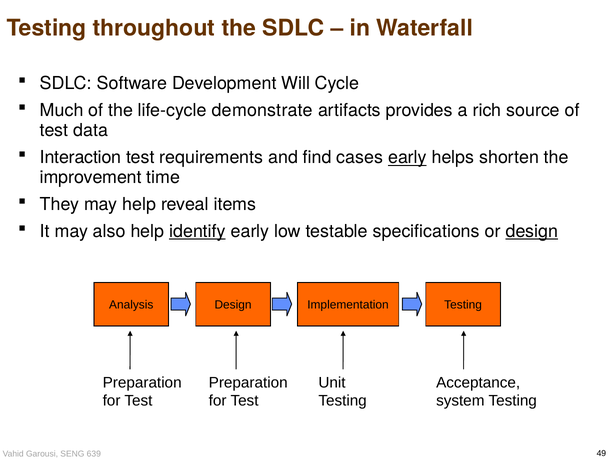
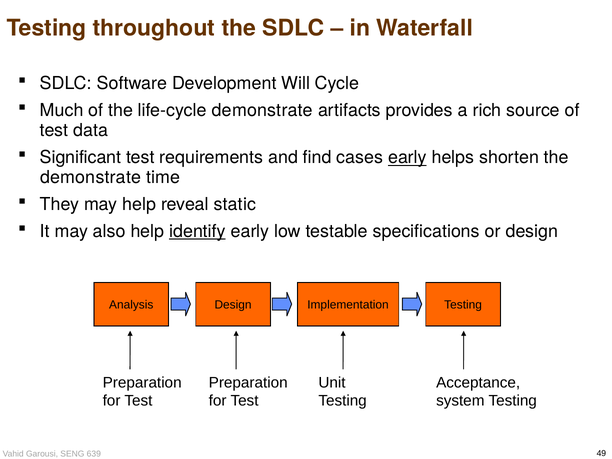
Interaction: Interaction -> Significant (81, 157)
improvement: improvement -> demonstrate (91, 177)
items: items -> static (235, 204)
design underline: present -> none (532, 232)
